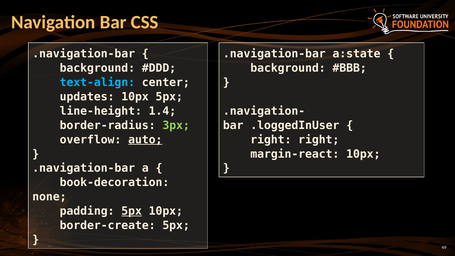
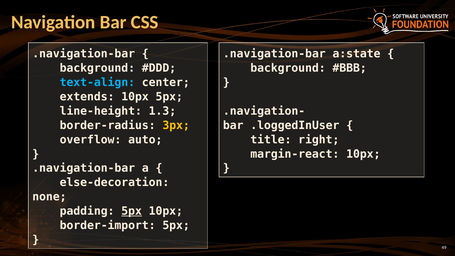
updates: updates -> extends (87, 97)
1.4: 1.4 -> 1.3 (162, 111)
3px colour: light green -> yellow (176, 125)
auto underline: present -> none (145, 140)
right: right -> title (271, 140)
book-decoration: book-decoration -> else-decoration (114, 183)
border-create: border-create -> border-import (108, 226)
